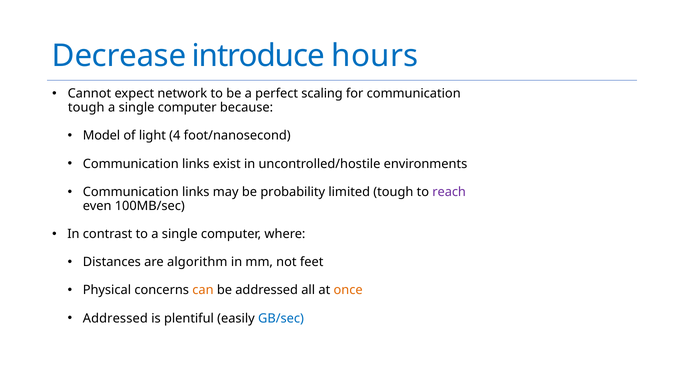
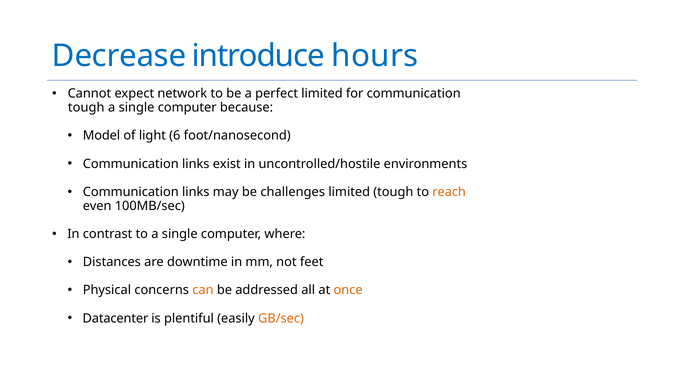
perfect scaling: scaling -> limited (322, 94)
4: 4 -> 6 (175, 136)
probability: probability -> challenges (293, 192)
reach colour: purple -> orange (449, 192)
algorithm: algorithm -> downtime (197, 262)
Addressed: Addressed -> Datacenter (115, 318)
GB/sec colour: blue -> orange (281, 318)
